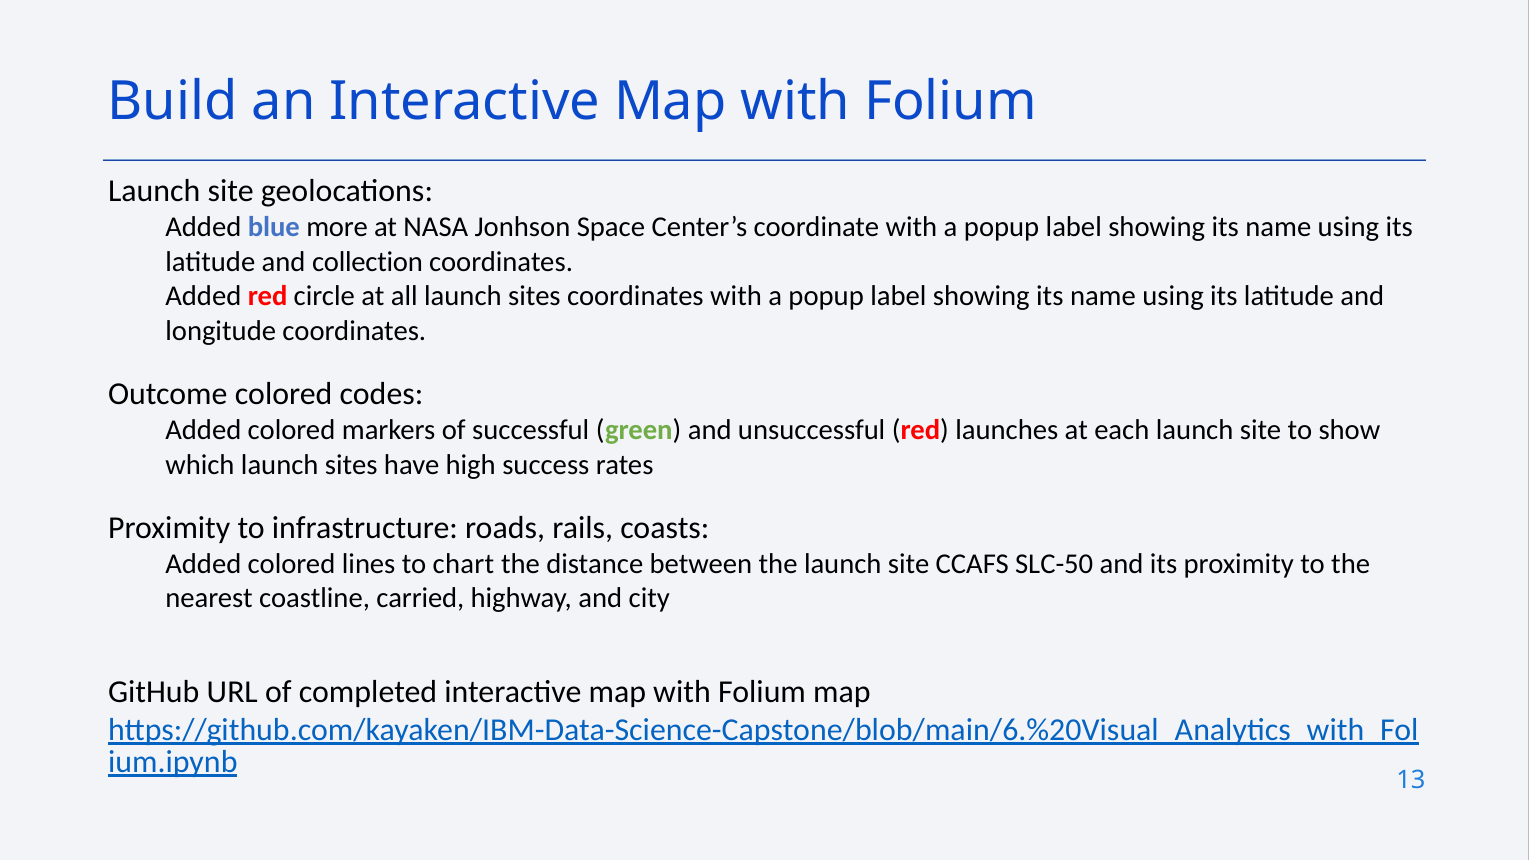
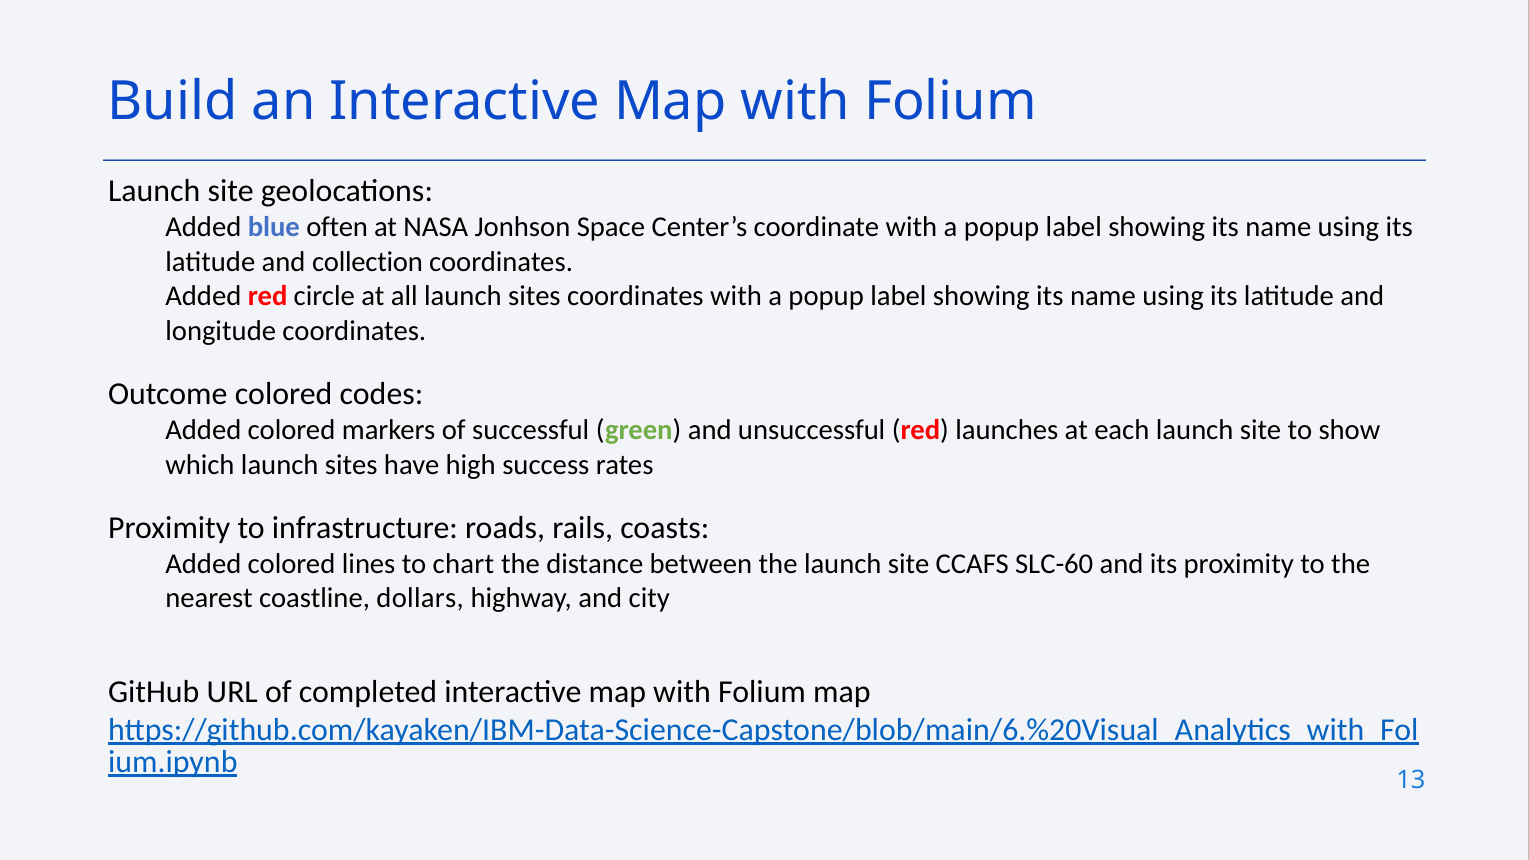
more: more -> often (337, 228)
SLC-50: SLC-50 -> SLC-60 (1054, 564)
carried: carried -> dollars (420, 599)
